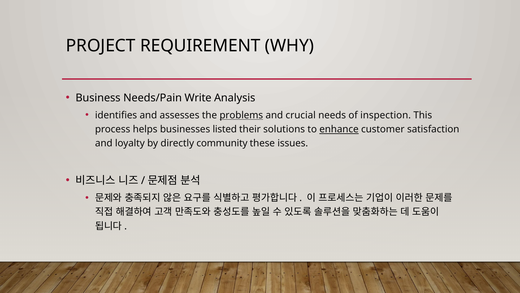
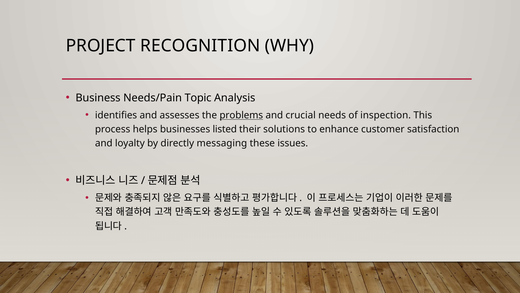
REQUIREMENT: REQUIREMENT -> RECOGNITION (200, 46)
Write: Write -> Topic (198, 98)
enhance underline: present -> none (339, 129)
community: community -> messaging (222, 143)
